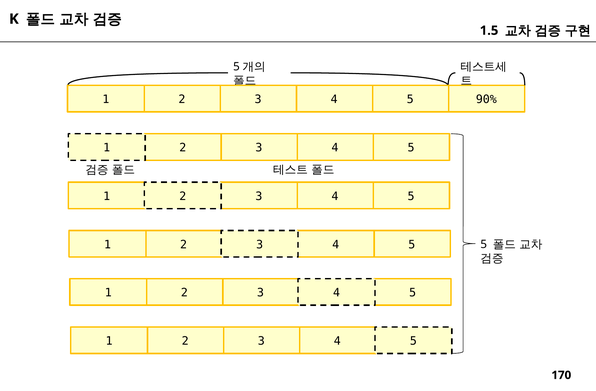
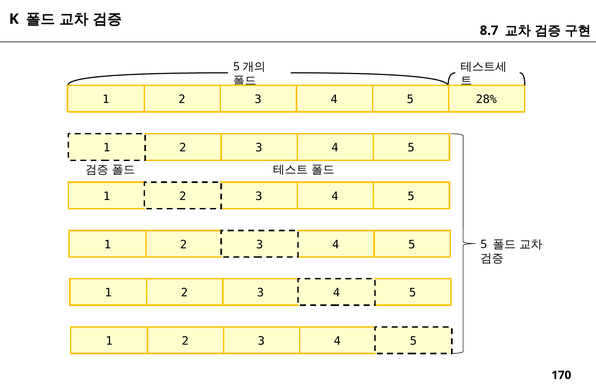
1.5: 1.5 -> 8.7 (489, 31)
90%: 90% -> 28% (486, 99)
